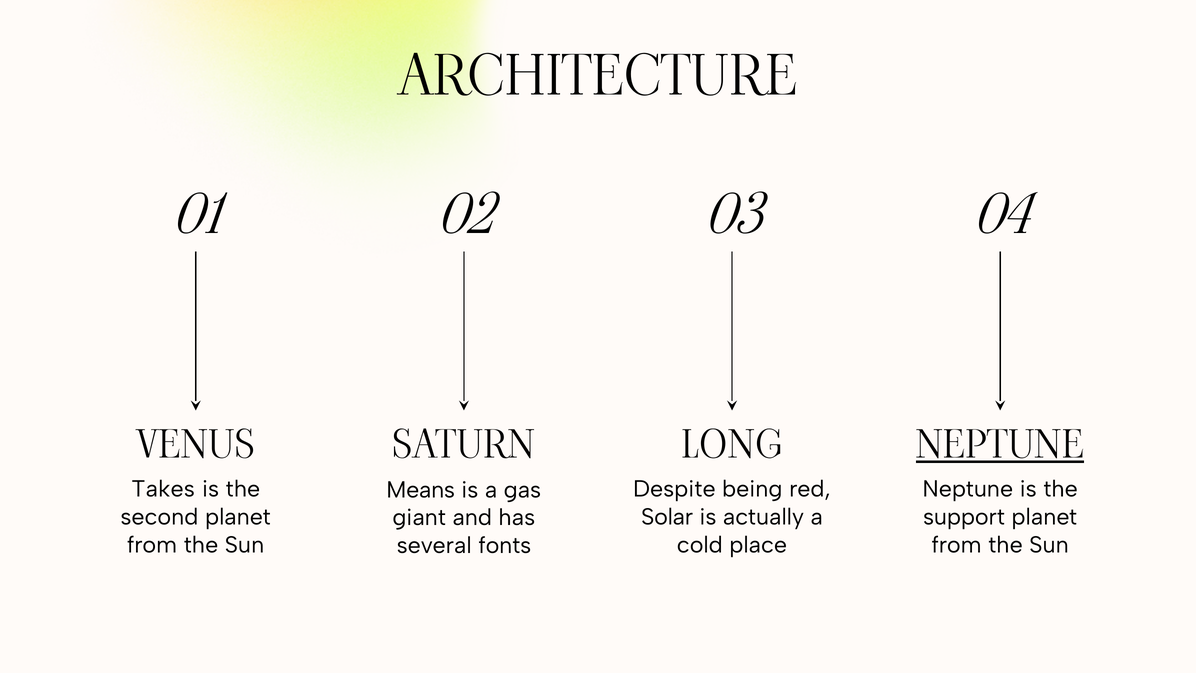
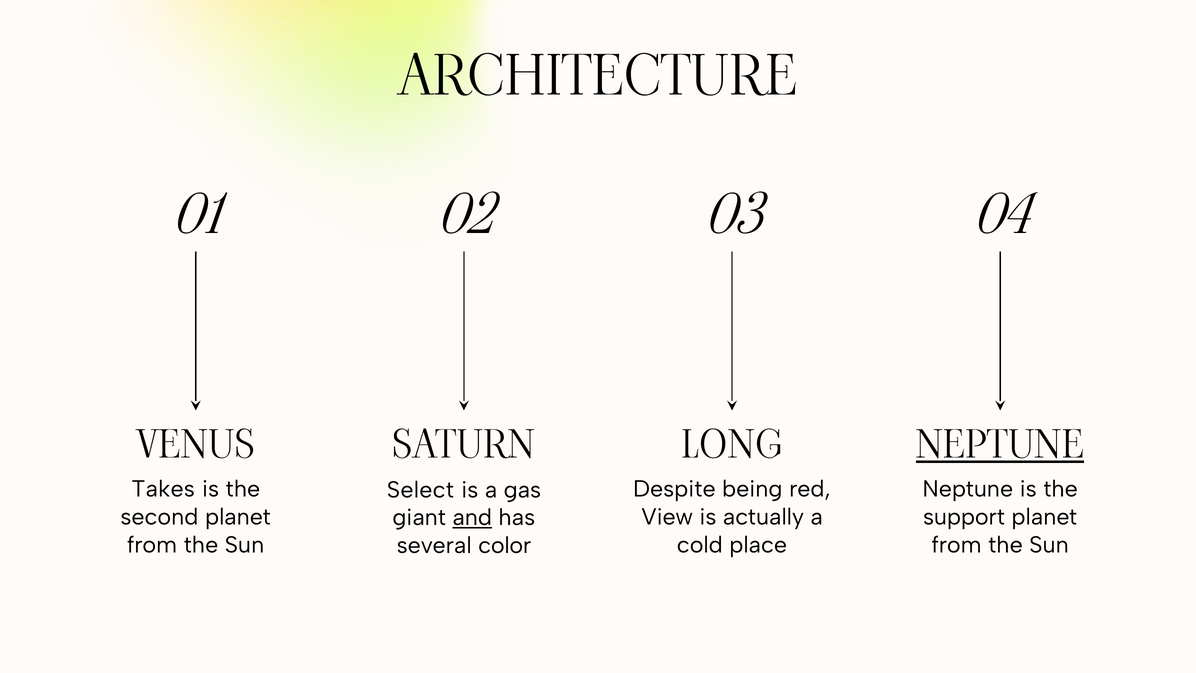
Means: Means -> Select (420, 490)
Solar: Solar -> View (667, 517)
and underline: none -> present (472, 518)
fonts: fonts -> color (505, 546)
